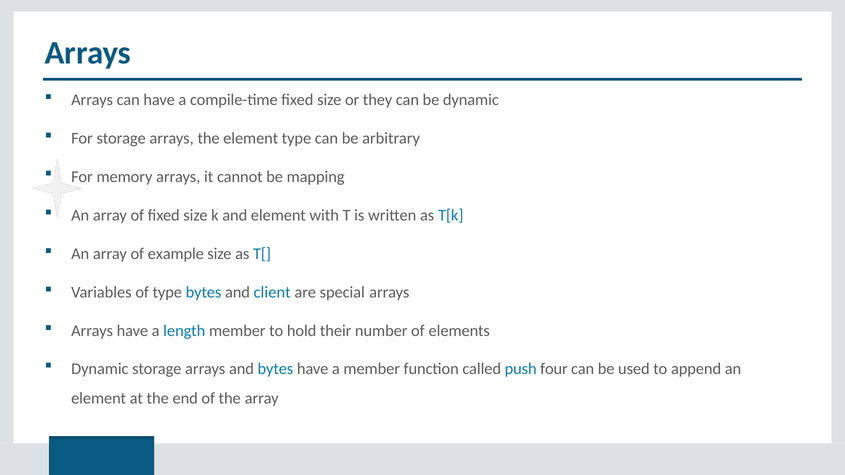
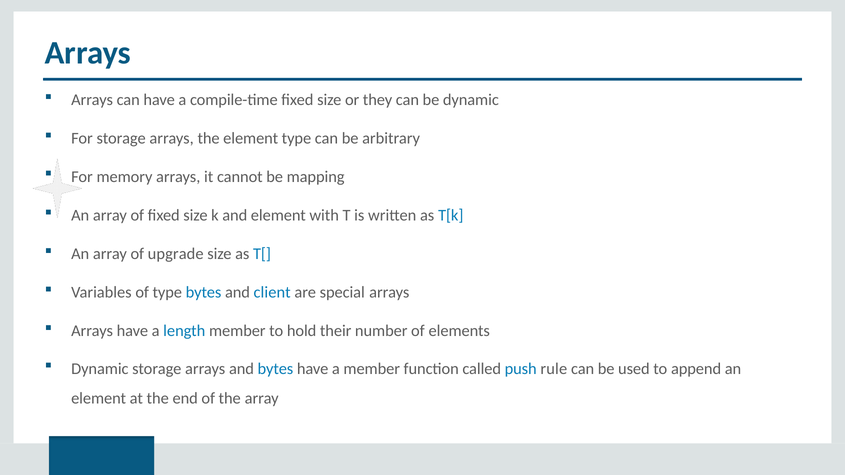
example: example -> upgrade (176, 254)
four: four -> rule (554, 369)
